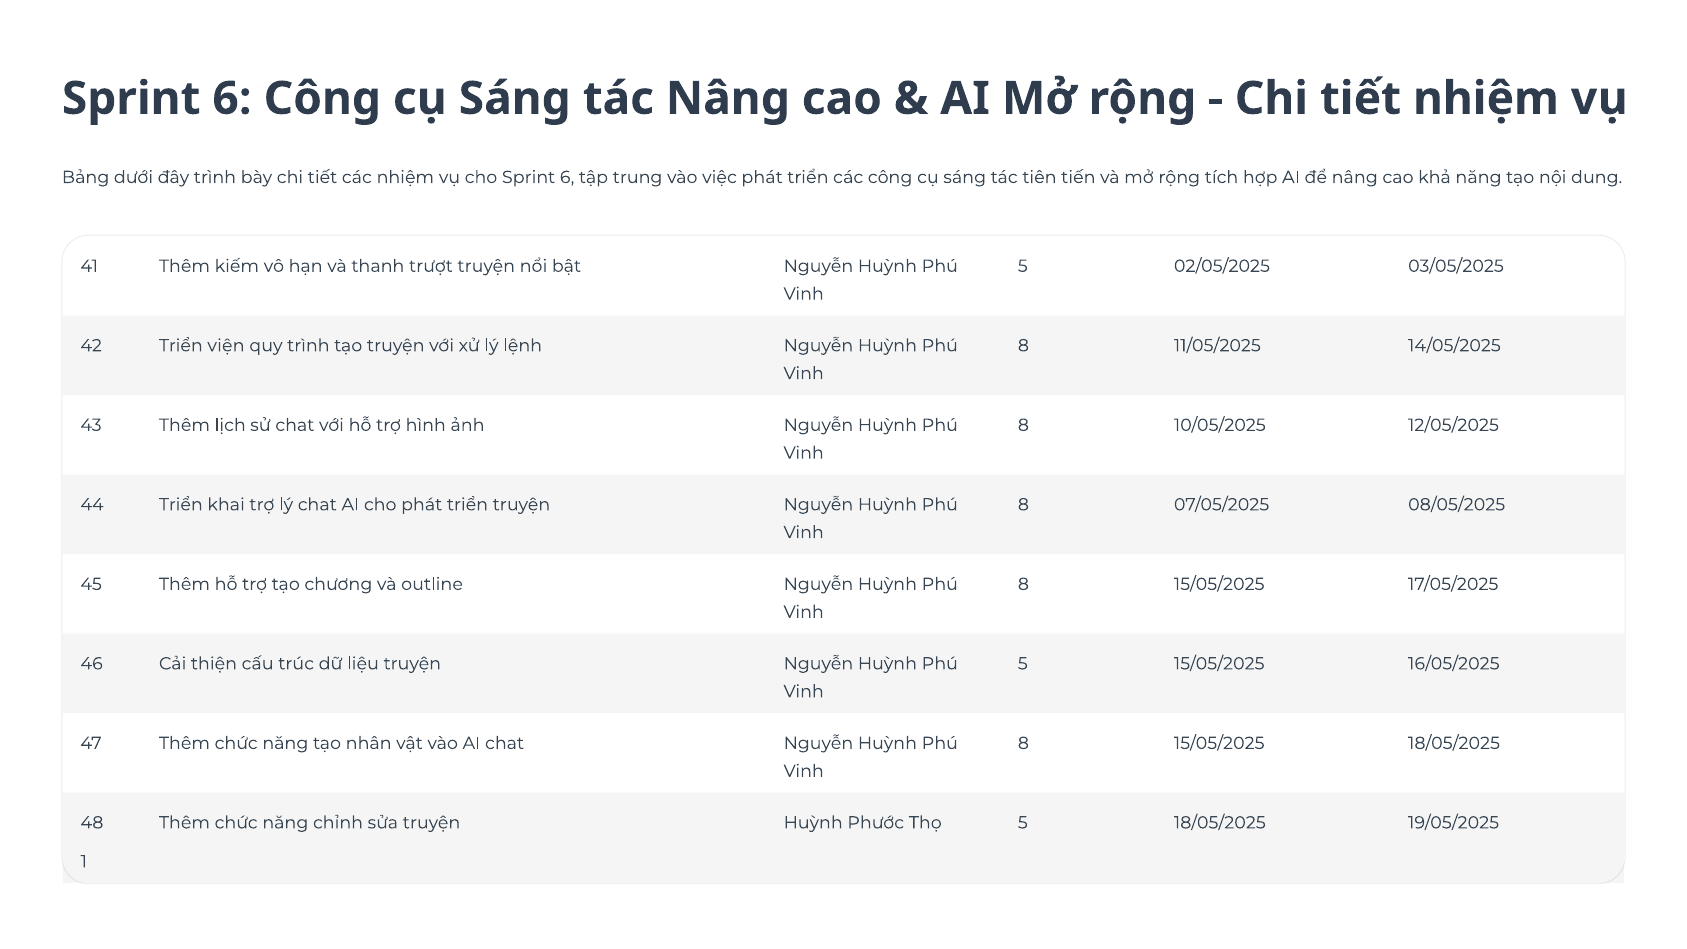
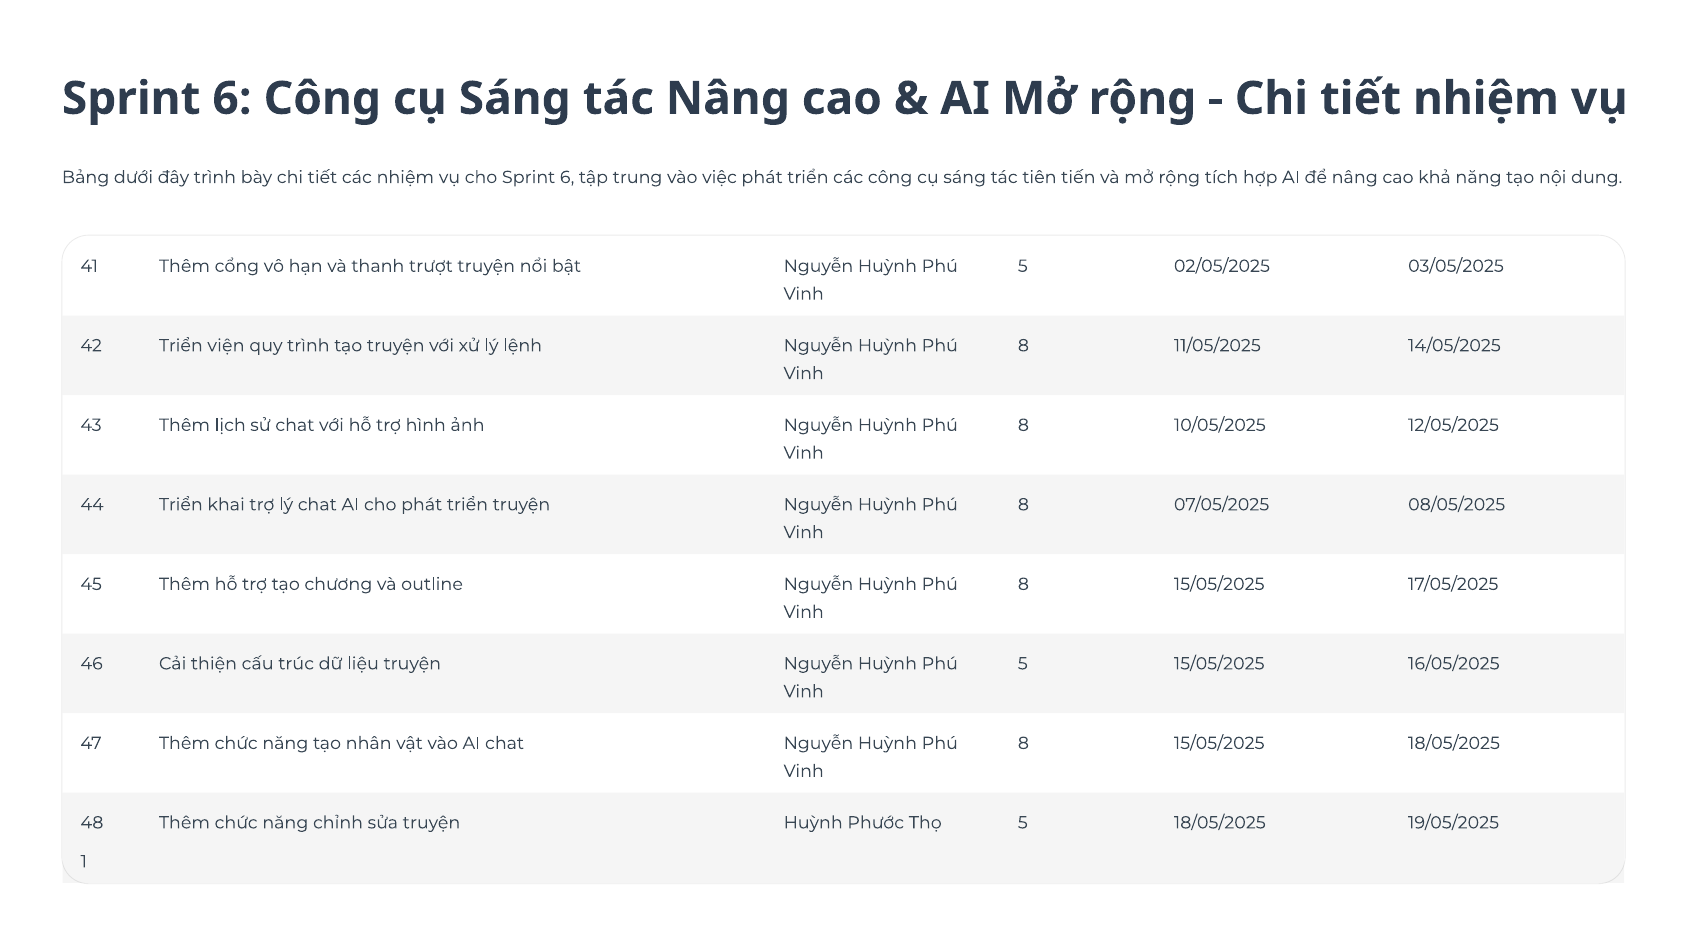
kiếm: kiếm -> cổng (237, 266)
